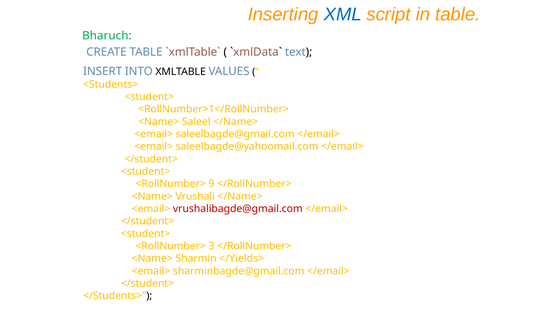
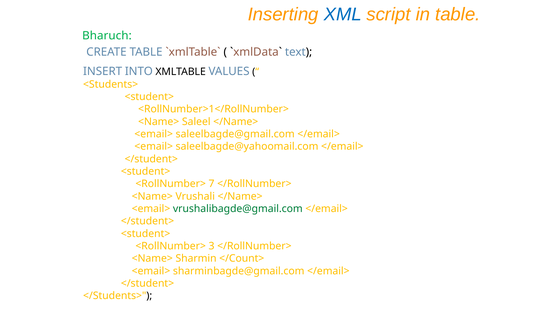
9: 9 -> 7 (212, 184)
vrushalibagde@gmail.com colour: red -> green (238, 209)
</Yields>: </Yields> -> </Count> (242, 259)
